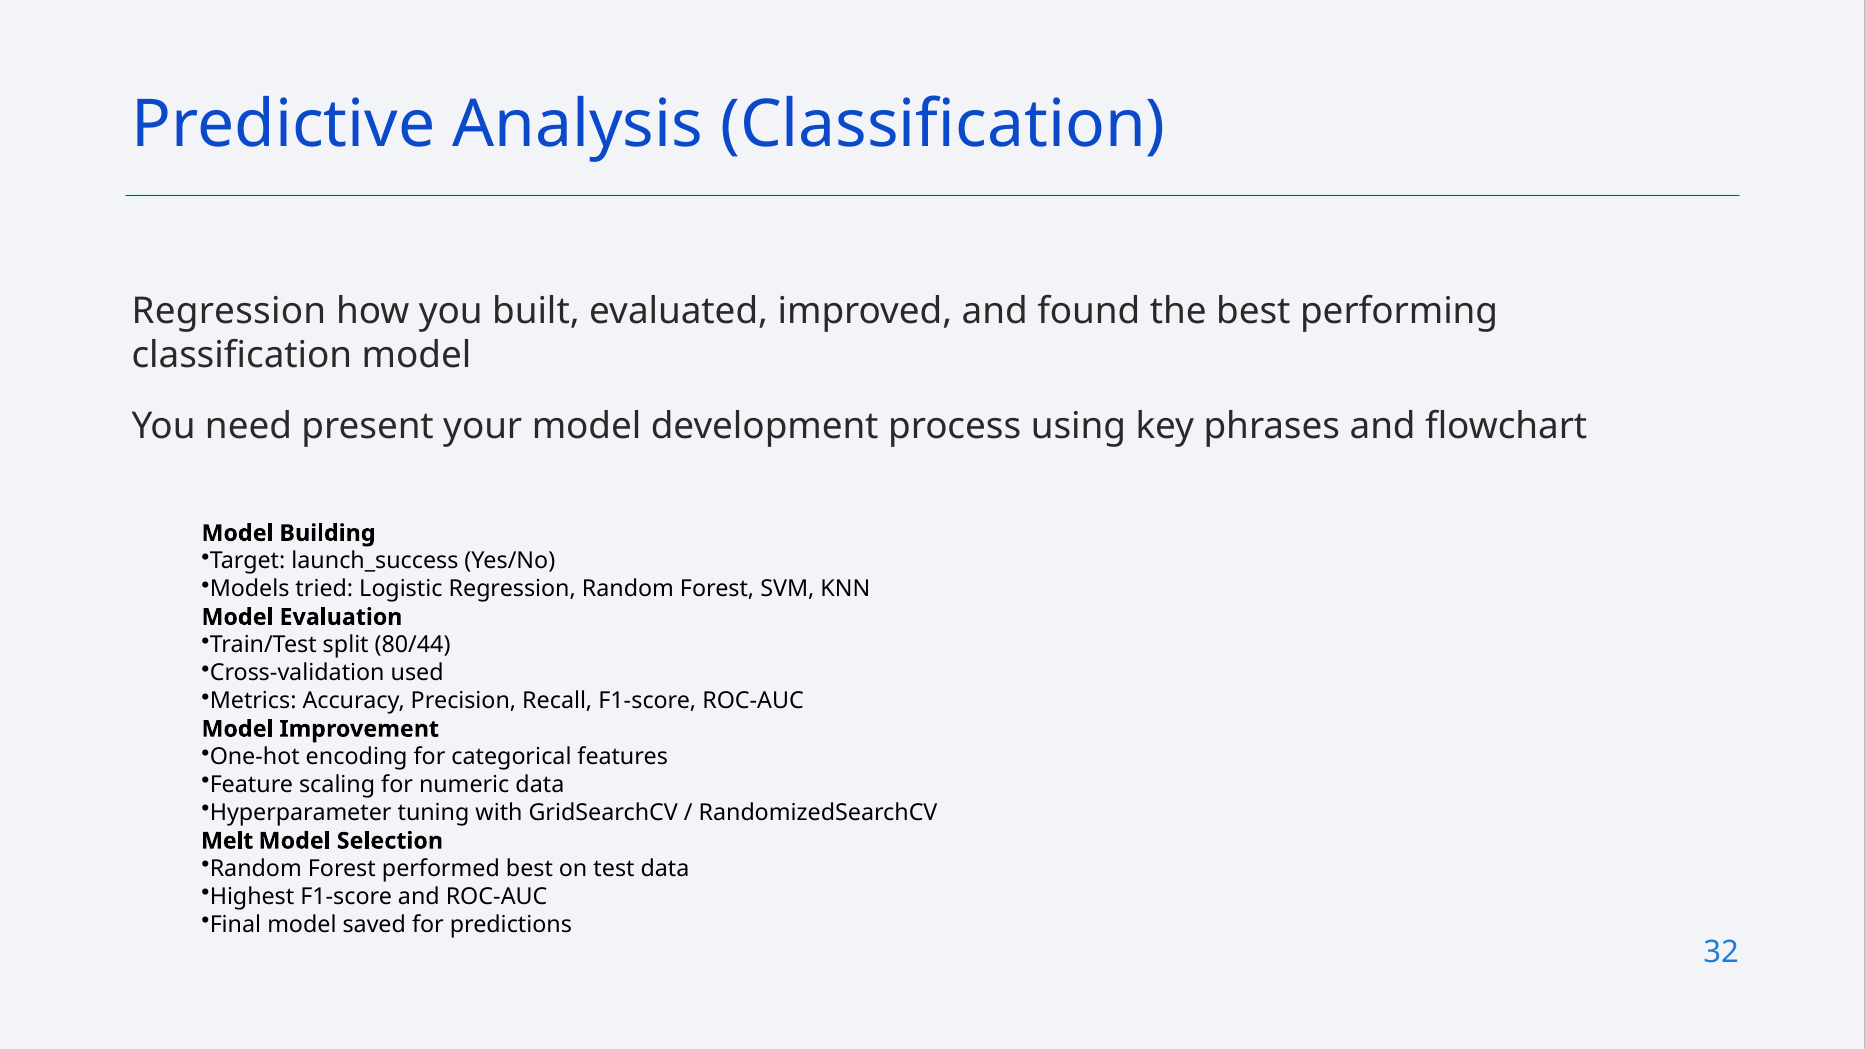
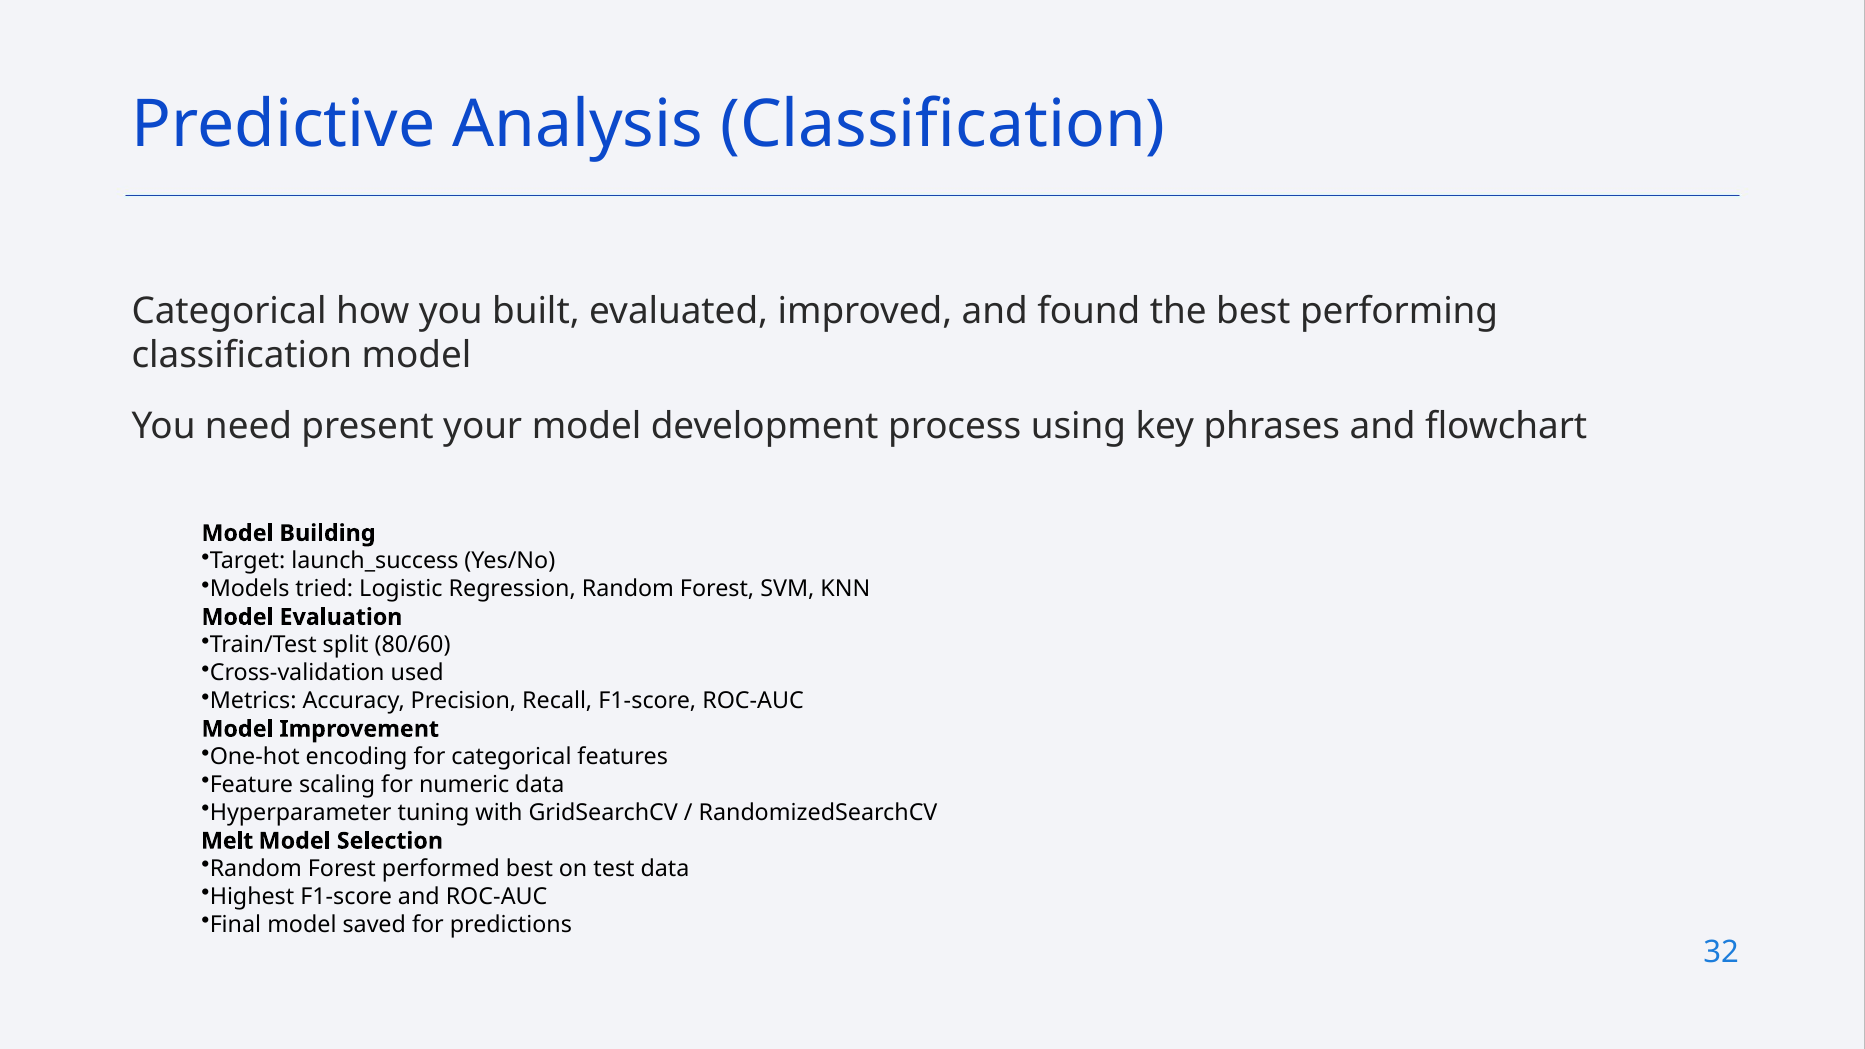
Regression: Regression -> Categorical (229, 311)
80/44: 80/44 -> 80/60 (413, 645)
